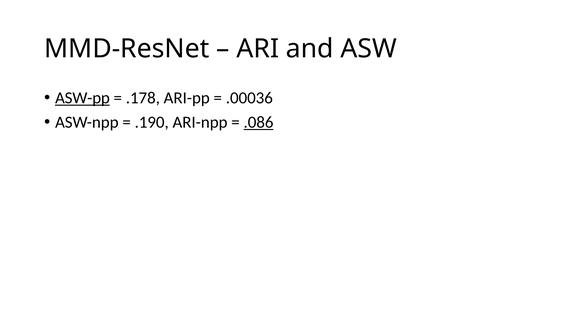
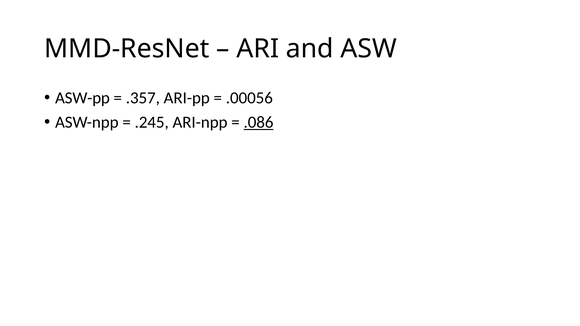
ASW-pp underline: present -> none (82, 98)
.178: .178 -> .357 (143, 98)
.00036: .00036 -> .00056 (249, 98)
.190: .190 -> .245 (152, 122)
